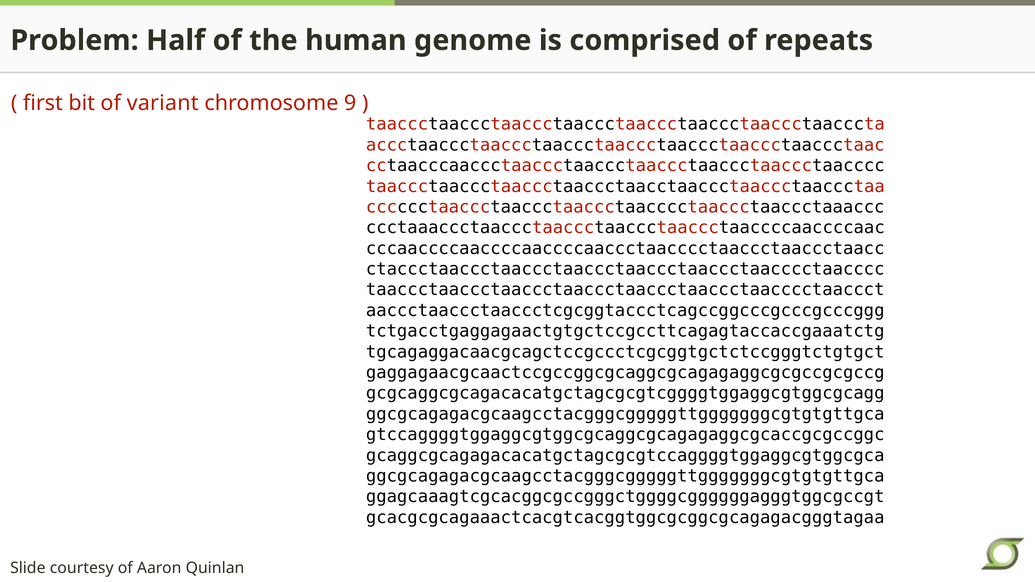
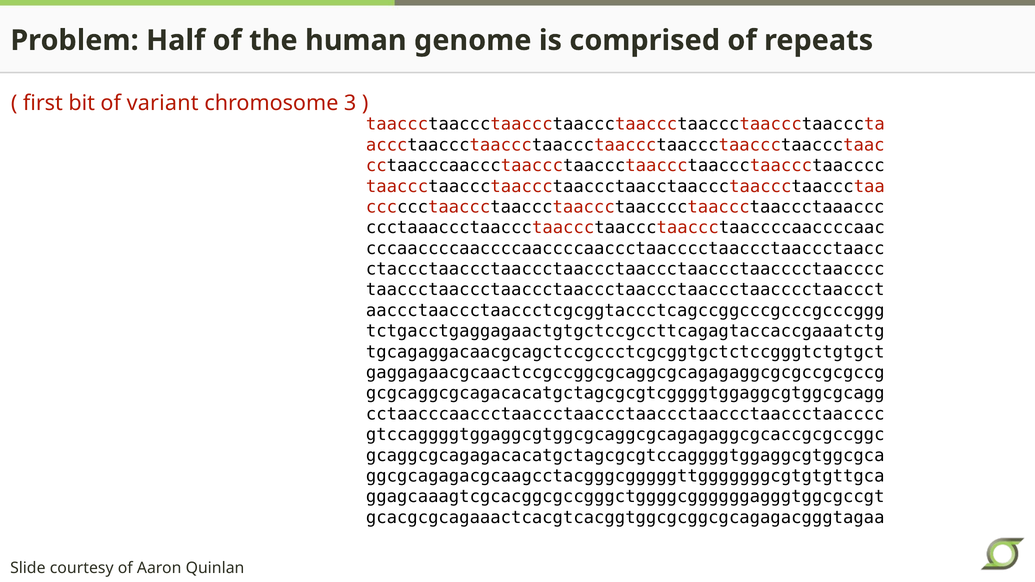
9: 9 -> 3 (350, 103)
ggcgcagagacgcaagcctacgggcgggggttgggggggcgtgtgttgca: ggcgcagagacgcaagcctacgggcgggggttgggggggcgtgtgttgca -> cctaacccaaccctaaccctaaccctaaccctaaccctaaccctaacccc (625, 414)
